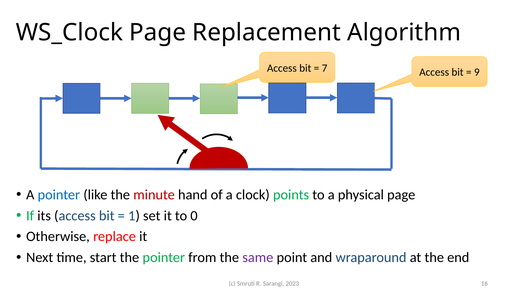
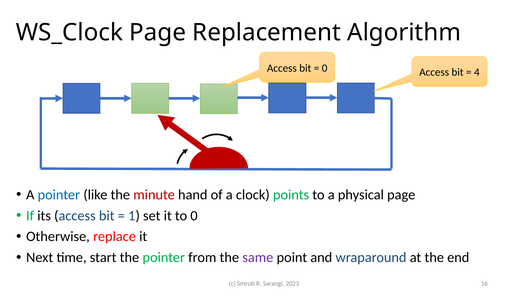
7: 7 -> 0 (325, 68)
9: 9 -> 4 (477, 72)
